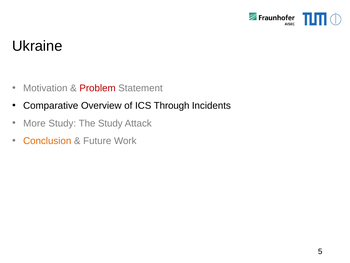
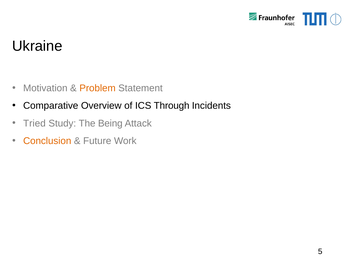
Problem colour: red -> orange (98, 88)
More: More -> Tried (34, 123)
The Study: Study -> Being (110, 123)
